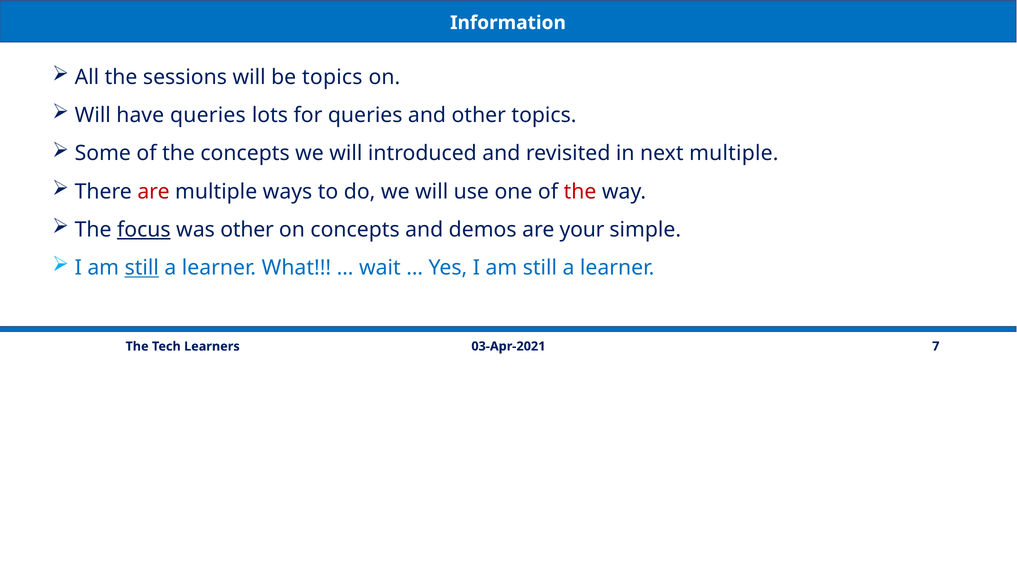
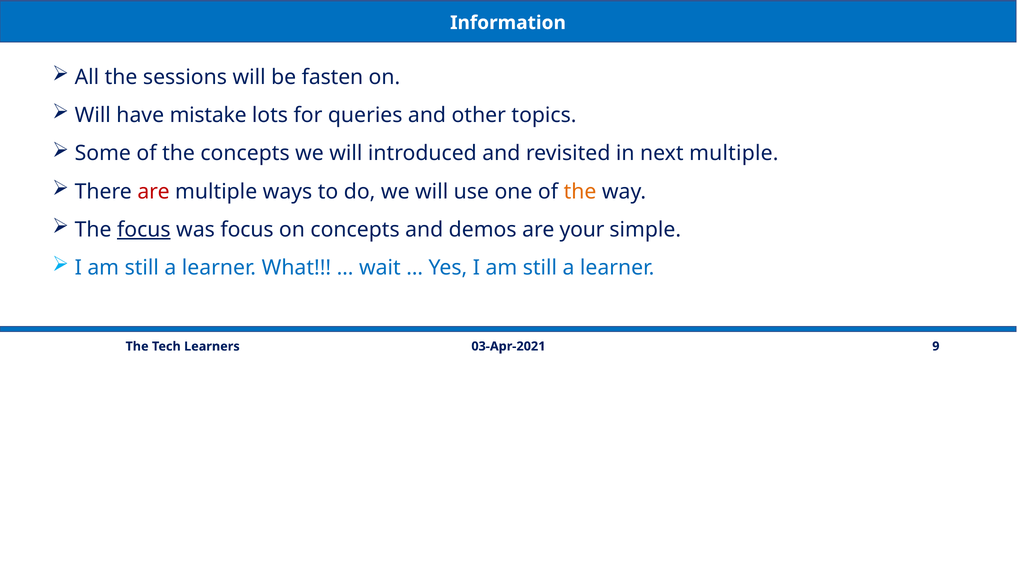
be topics: topics -> fasten (332, 77)
have queries: queries -> mistake (208, 115)
the colour: red -> orange (580, 192)
was other: other -> focus (247, 230)
still underline: present -> none (142, 268)
7: 7 -> 9 (936, 346)
